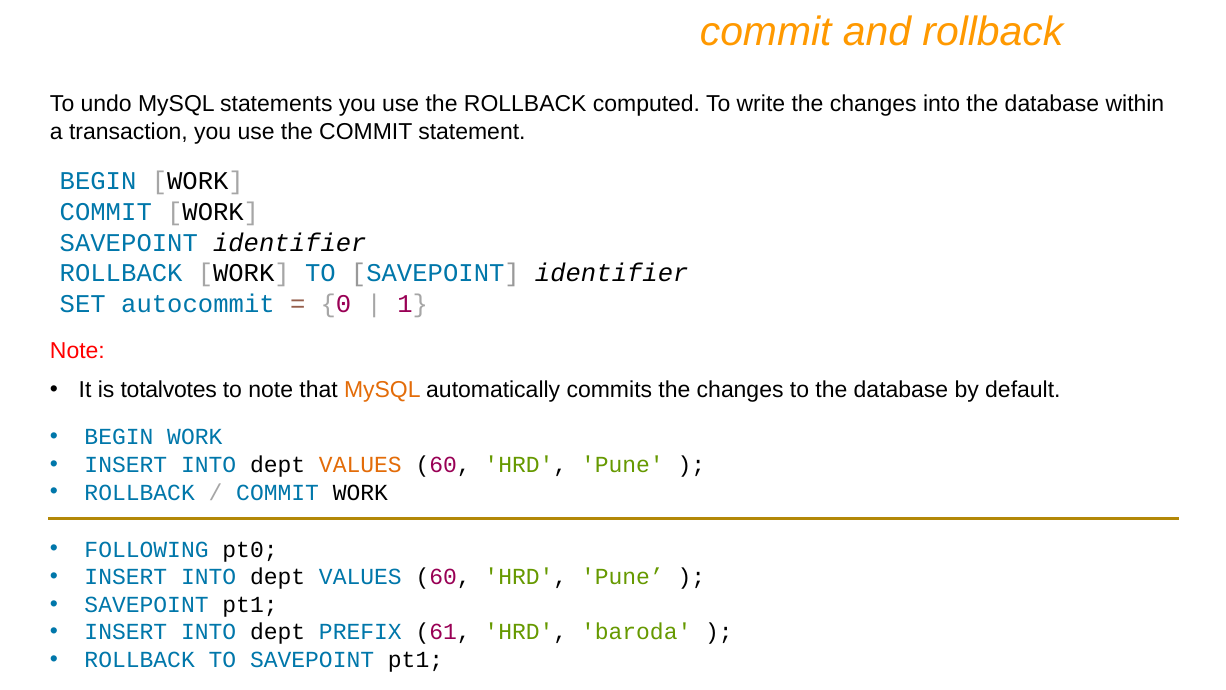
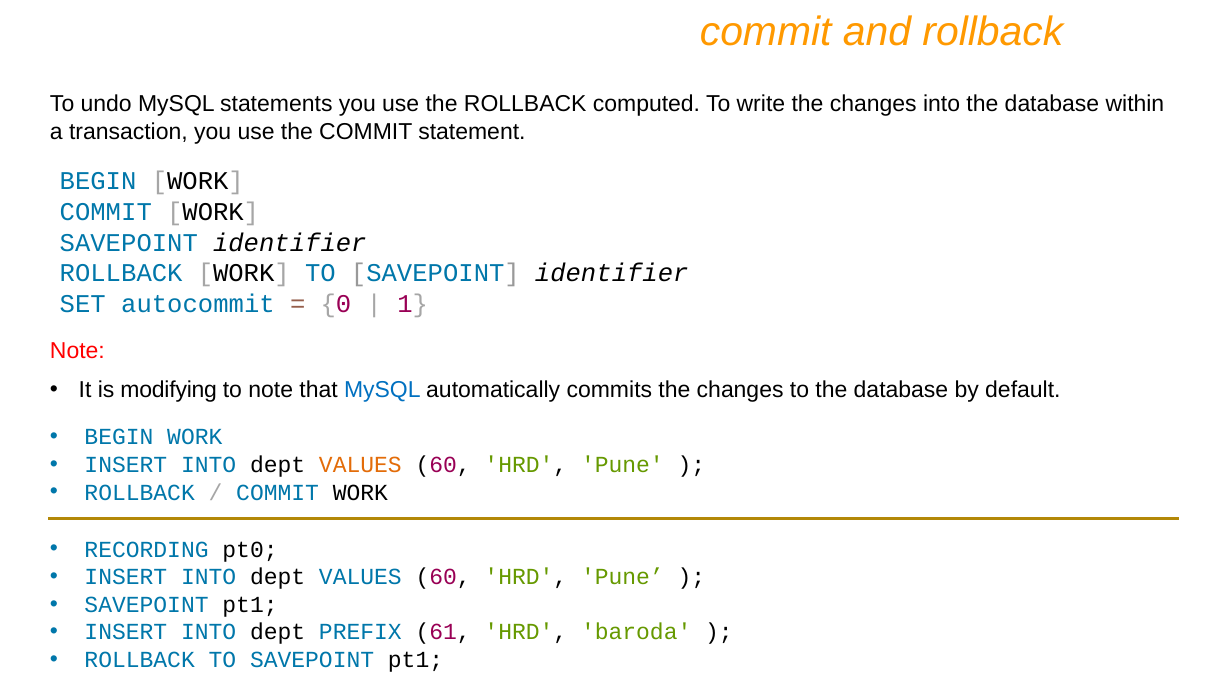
totalvotes: totalvotes -> modifying (169, 390)
MySQL colour: orange -> blue (382, 390)
FOLLOWING: FOLLOWING -> RECORDING (147, 549)
